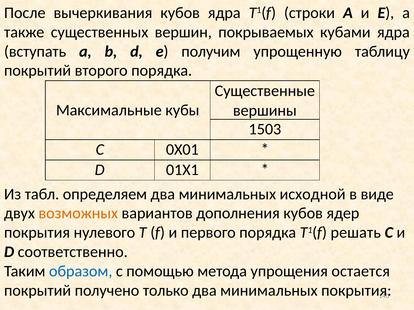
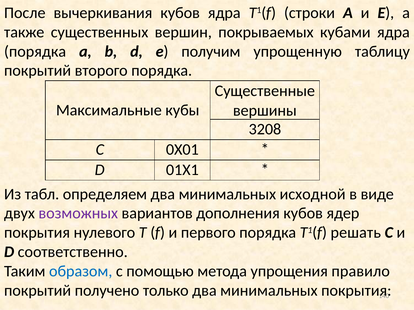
вступать: вступать -> порядка (35, 51)
1503: 1503 -> 3208 (265, 130)
возможных colour: orange -> purple (78, 214)
остается: остается -> правило (361, 272)
